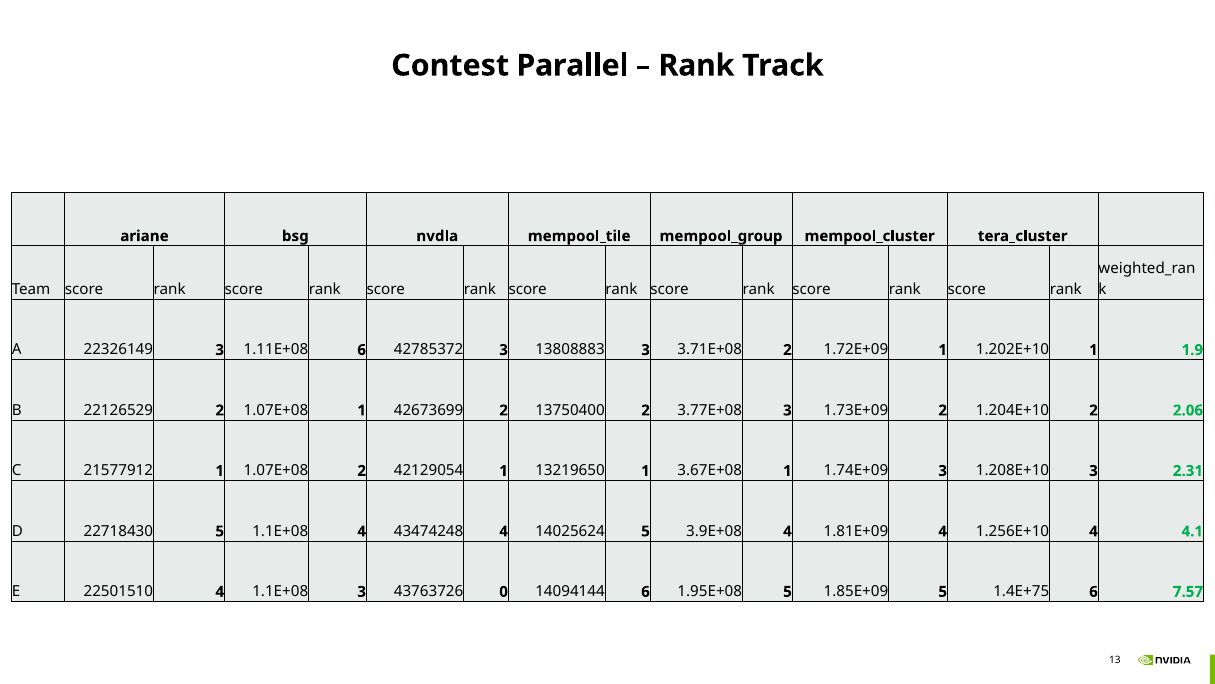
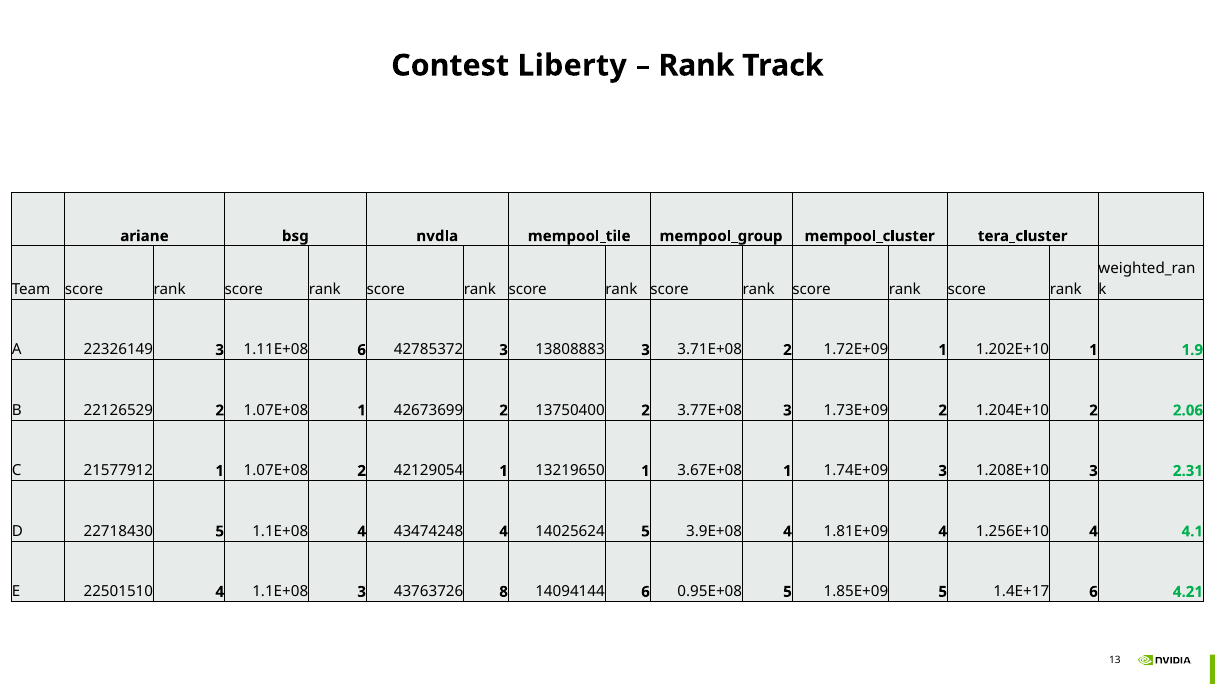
Parallel: Parallel -> Liberty (572, 65)
0: 0 -> 8 (504, 591)
1.95E+08: 1.95E+08 -> 0.95E+08 (710, 591)
1.4E+75: 1.4E+75 -> 1.4E+17 (1021, 591)
7.57: 7.57 -> 4.21 (1188, 591)
